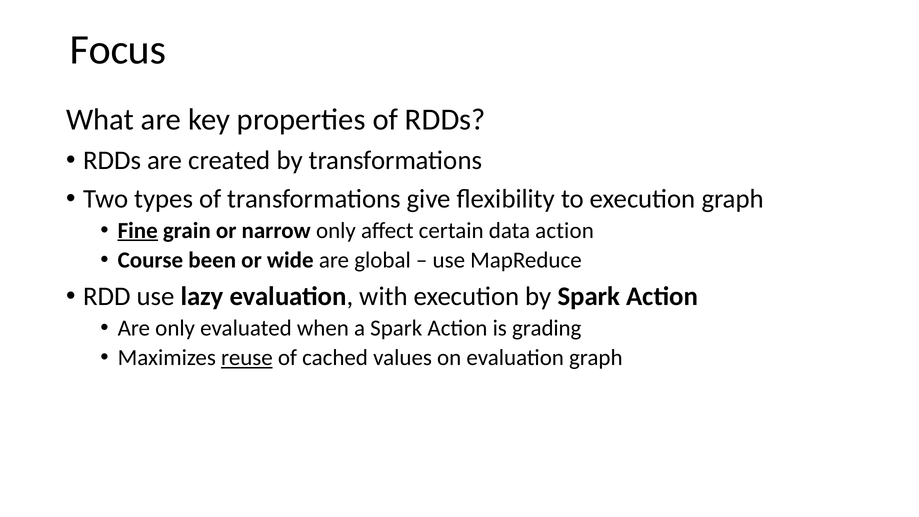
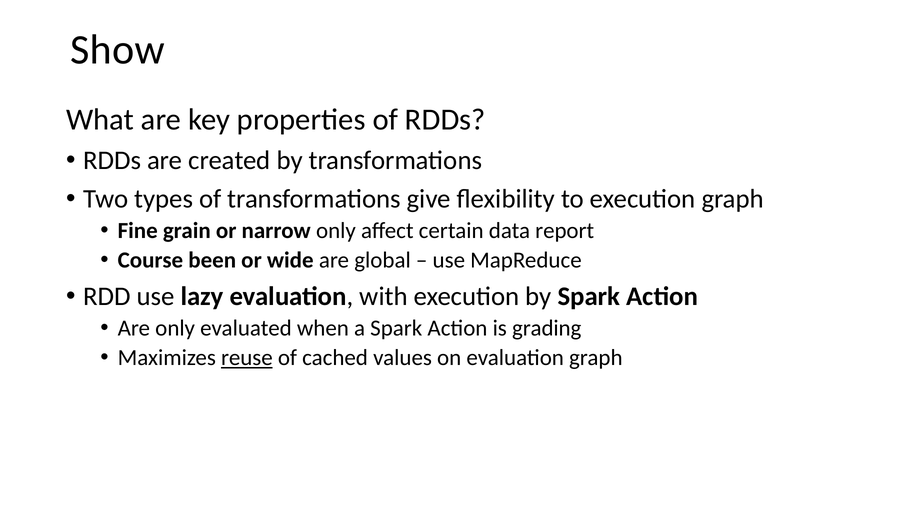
Focus: Focus -> Show (118, 50)
Fine underline: present -> none (138, 230)
data action: action -> report (565, 230)
